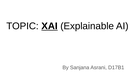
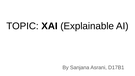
XAI underline: present -> none (50, 26)
